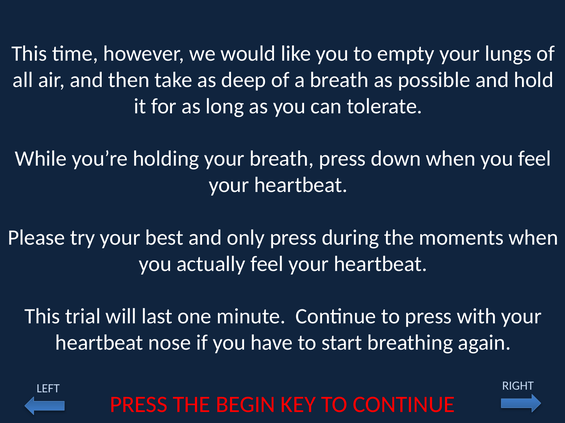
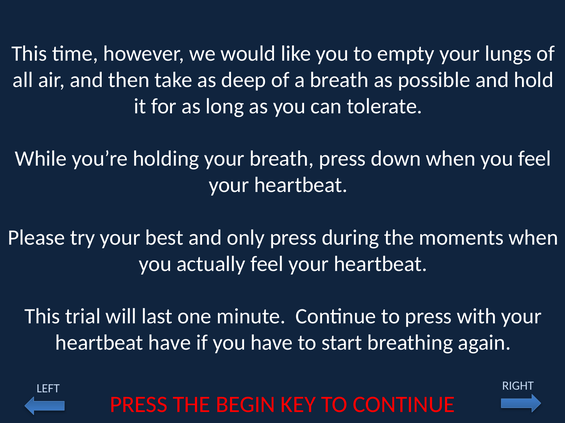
heartbeat nose: nose -> have (170, 343)
